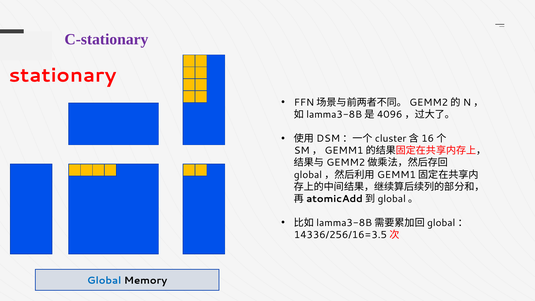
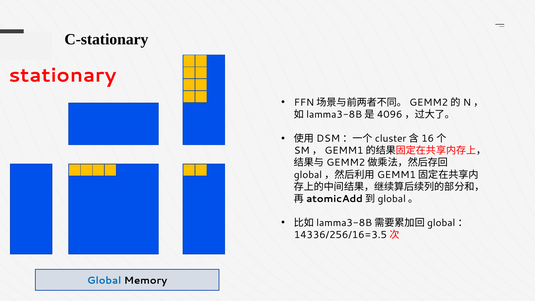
C-stationary colour: purple -> black (106, 39)
